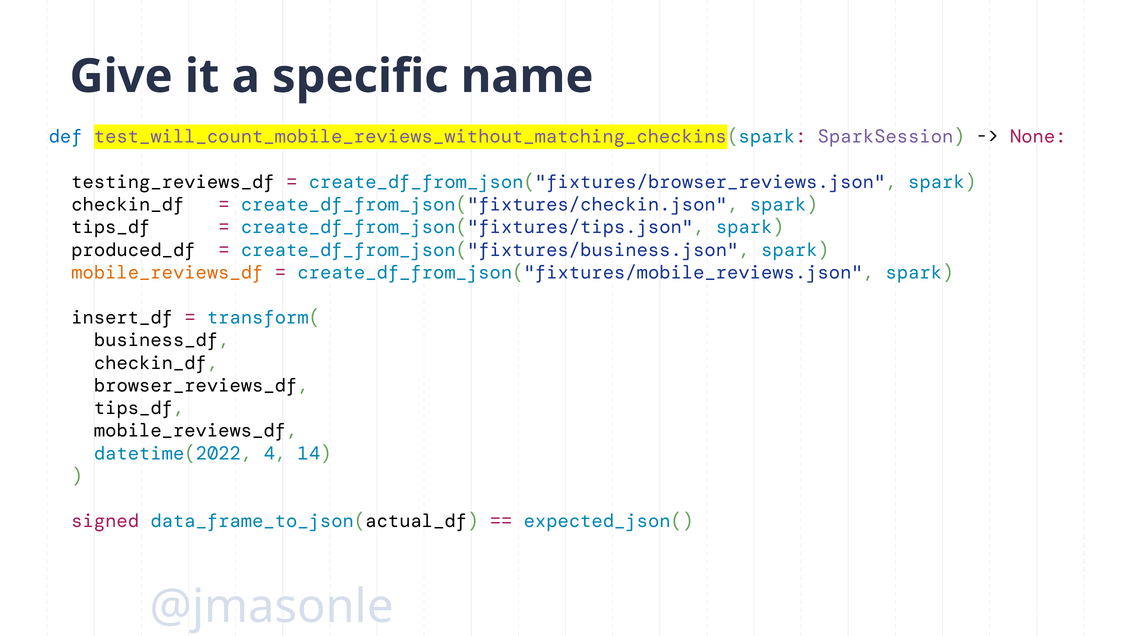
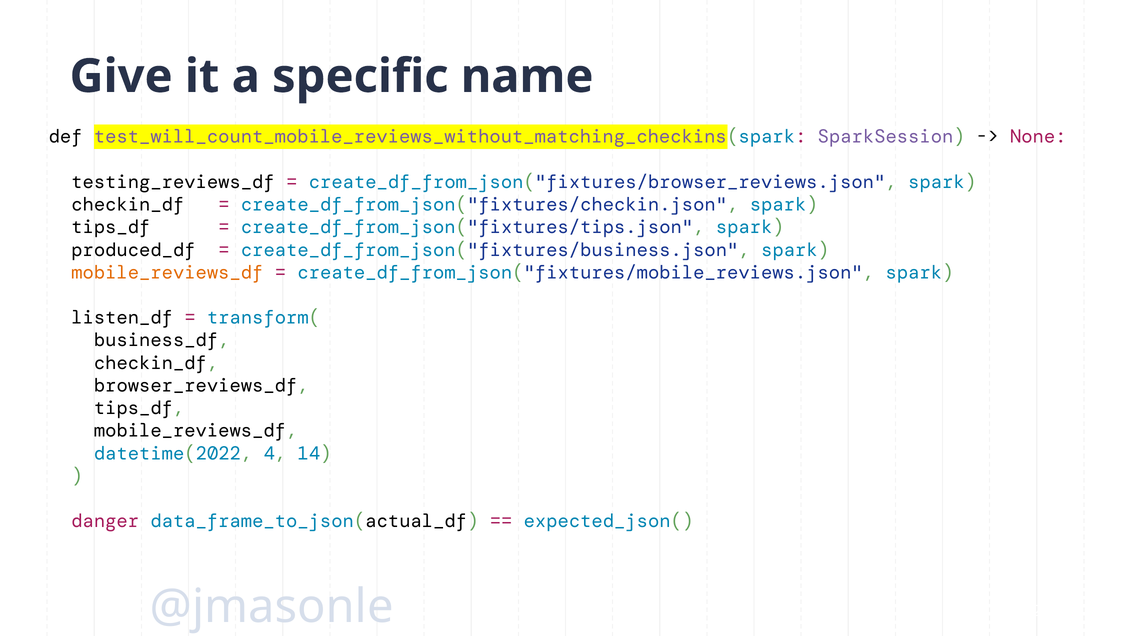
def colour: blue -> black (66, 137)
insert_df: insert_df -> listen_df (122, 318)
signed: signed -> danger (105, 521)
